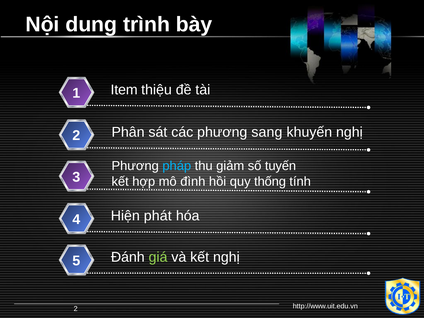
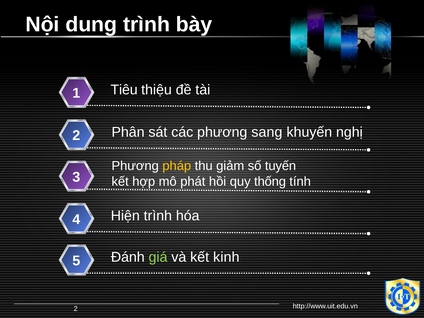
Item: Item -> Tiêu (124, 90)
pháp colour: light blue -> yellow (177, 166)
đình: đình -> phát (193, 181)
Hiện phát: phát -> trình (158, 216)
kết nghị: nghị -> kinh (226, 257)
